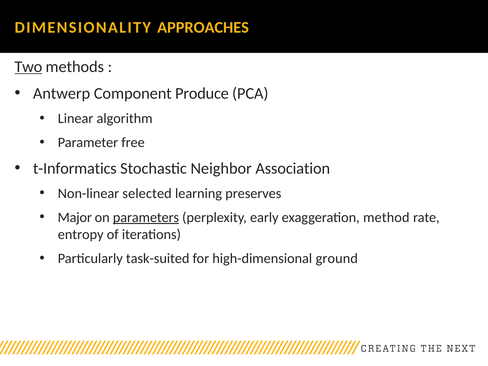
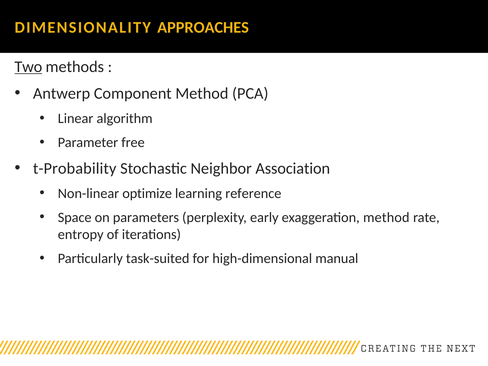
Component Produce: Produce -> Method (202, 93)
t-Informatics: t-Informatics -> t-Probability (75, 168)
selected: selected -> optimize (147, 193)
preserves: preserves -> reference (253, 193)
Major: Major -> Space (75, 217)
parameters underline: present -> none (146, 217)
ground: ground -> manual (337, 258)
